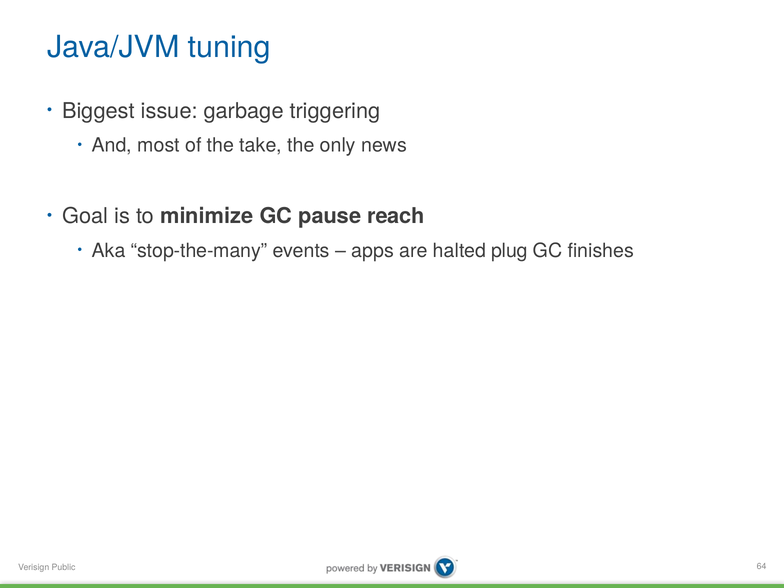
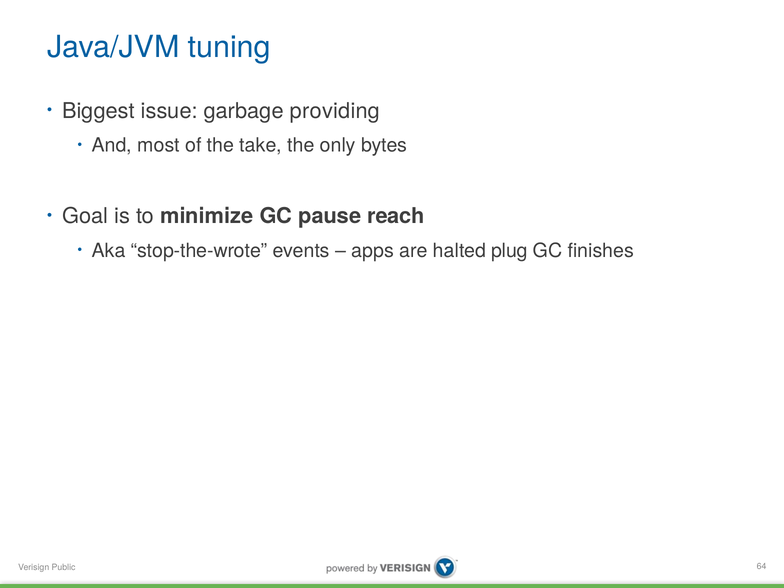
triggering: triggering -> providing (335, 111)
news: news -> bytes (384, 146)
stop-the-many: stop-the-many -> stop-the-wrote (199, 251)
